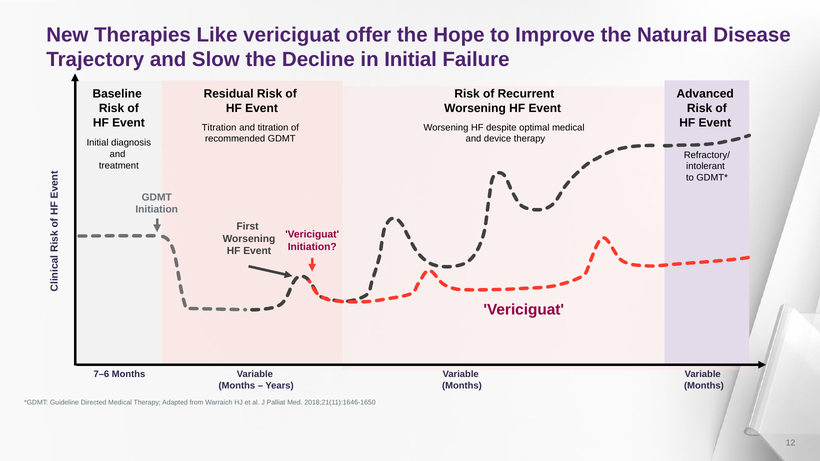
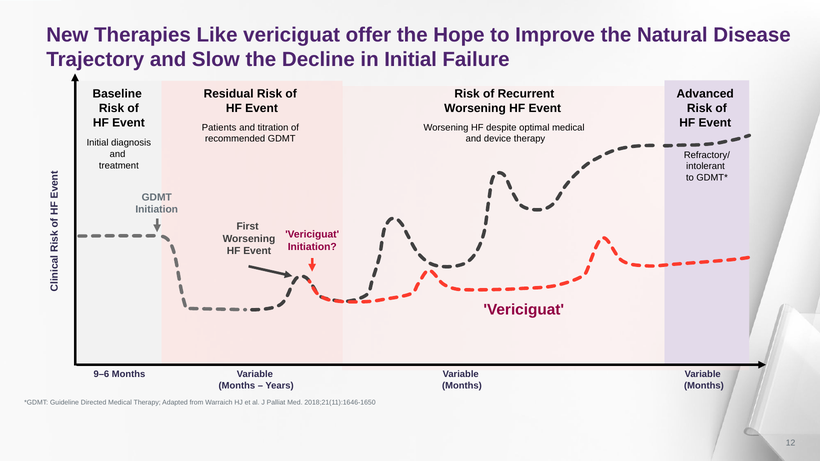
Titration: Titration -> Patients (219, 127)
7–6: 7–6 -> 9–6 (101, 375)
